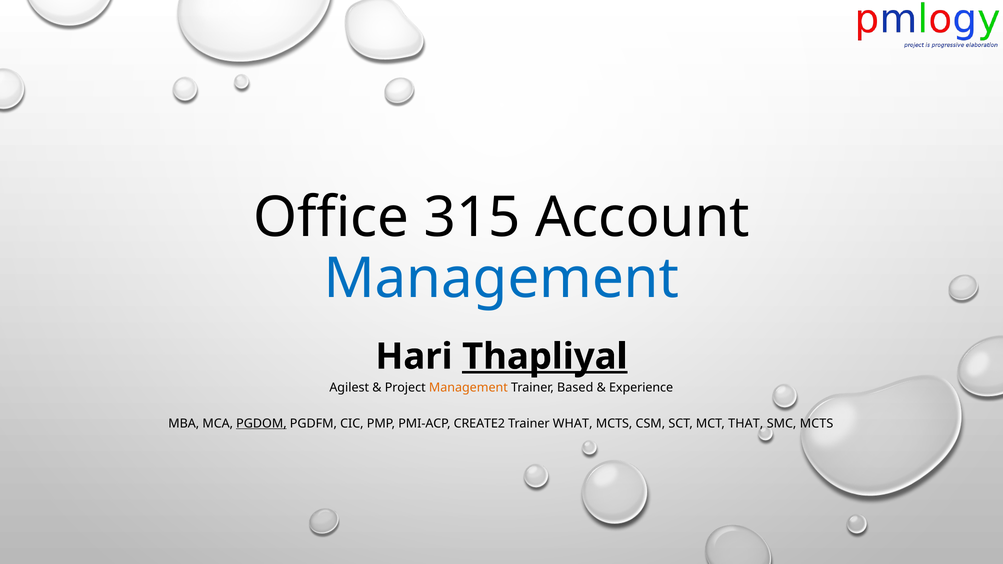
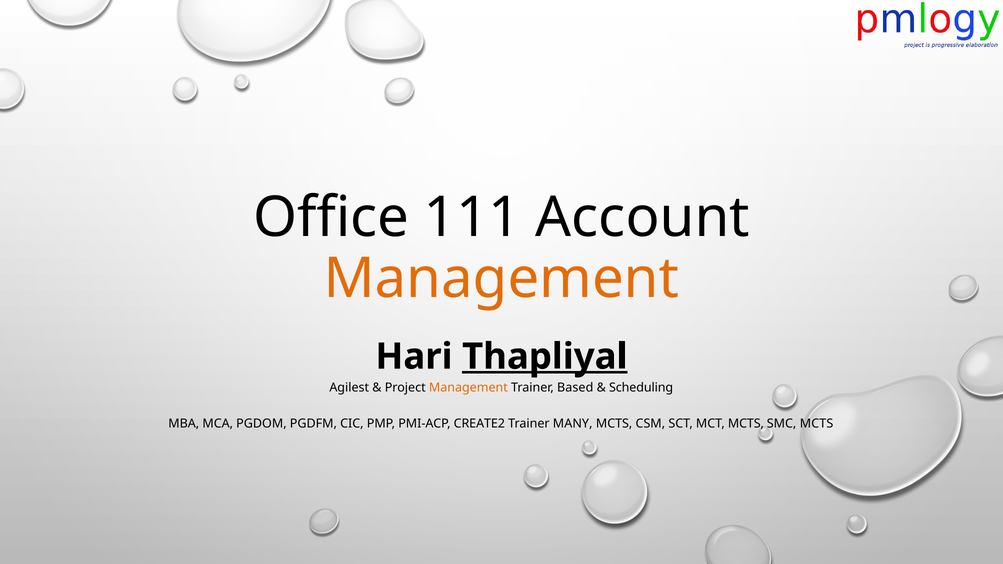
315: 315 -> 111 (472, 218)
Management colour: blue -> orange (501, 279)
Experience: Experience -> Scheduling (641, 388)
PGDOM underline: present -> none (261, 424)
WHAT: WHAT -> MANY (573, 424)
MCT THAT: THAT -> MCTS (746, 424)
